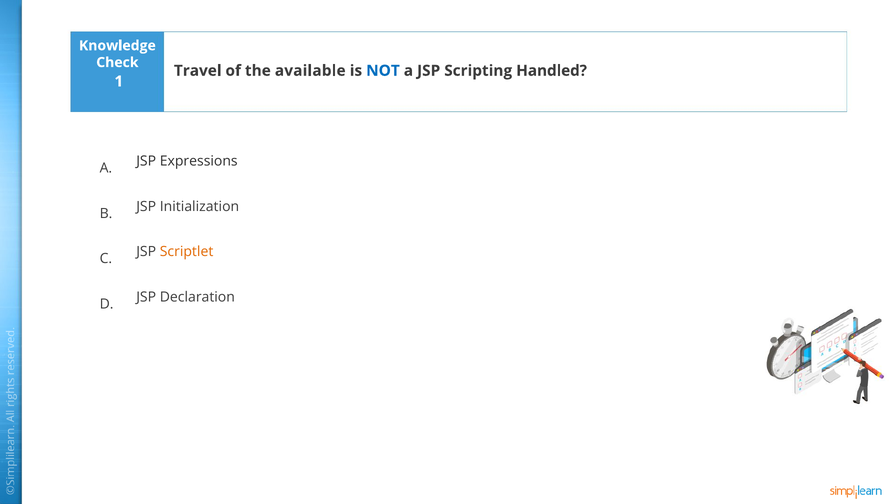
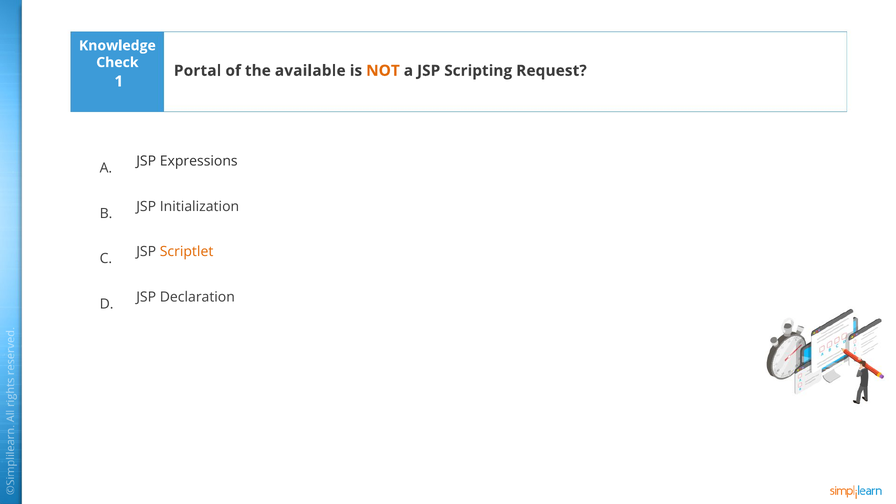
Travel: Travel -> Portal (198, 71)
NOT colour: blue -> orange (383, 71)
Handled: Handled -> Request (551, 71)
